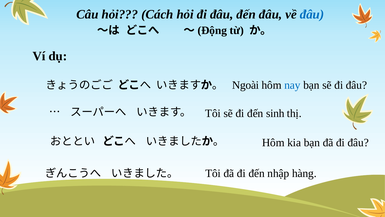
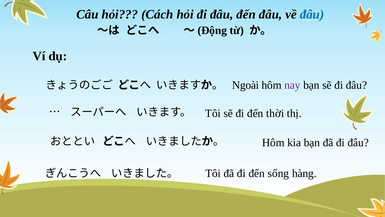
nay colour: blue -> purple (292, 85)
sinh: sinh -> thời (275, 113)
nhập: nhập -> sống (278, 173)
